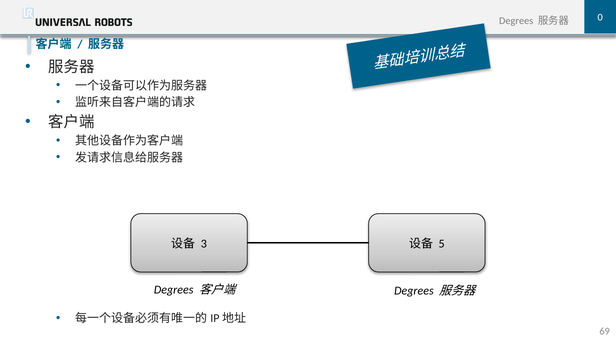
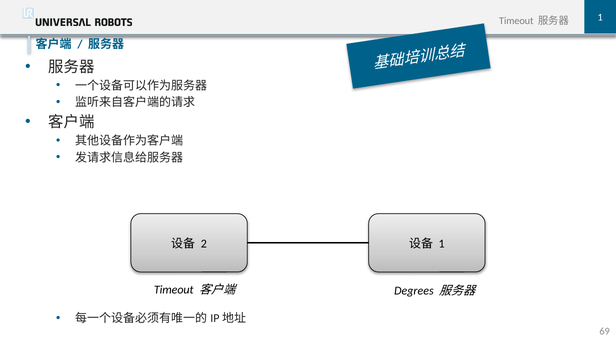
Degrees: Degrees -> Timeout (516, 21)
0: 0 -> 1 (600, 17)
3: 3 -> 2 (204, 243)
5: 5 -> 1 (442, 243)
Degrees: Degrees -> Timeout (174, 289)
